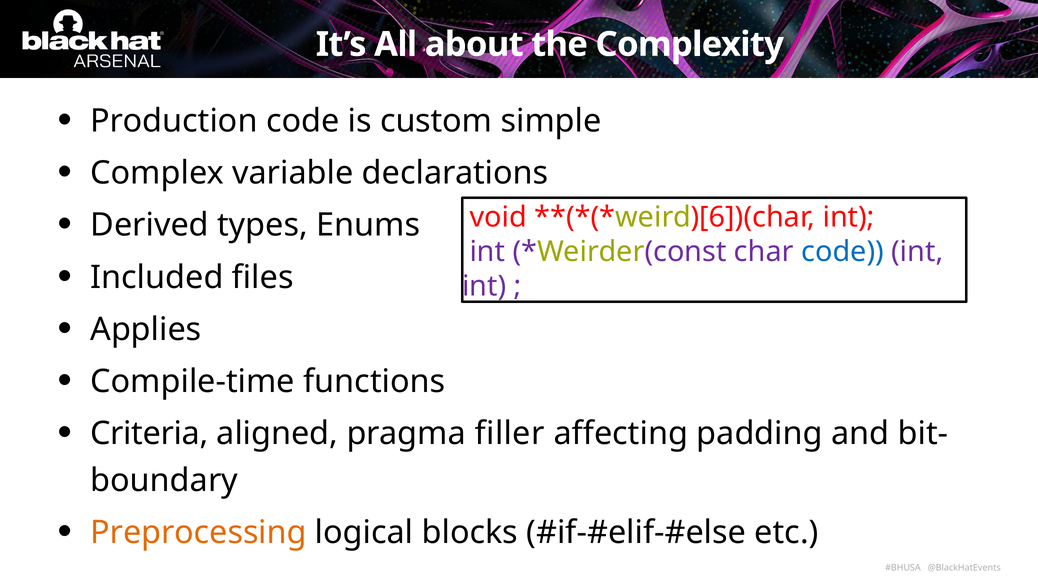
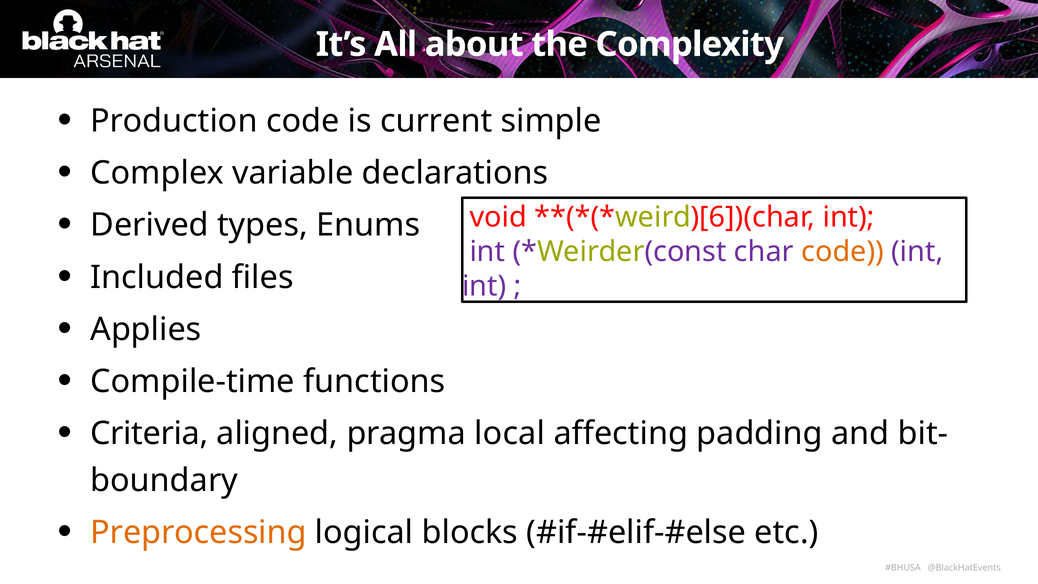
custom: custom -> current (436, 121)
code colour: blue -> orange (843, 252)
filler: filler -> local (510, 434)
